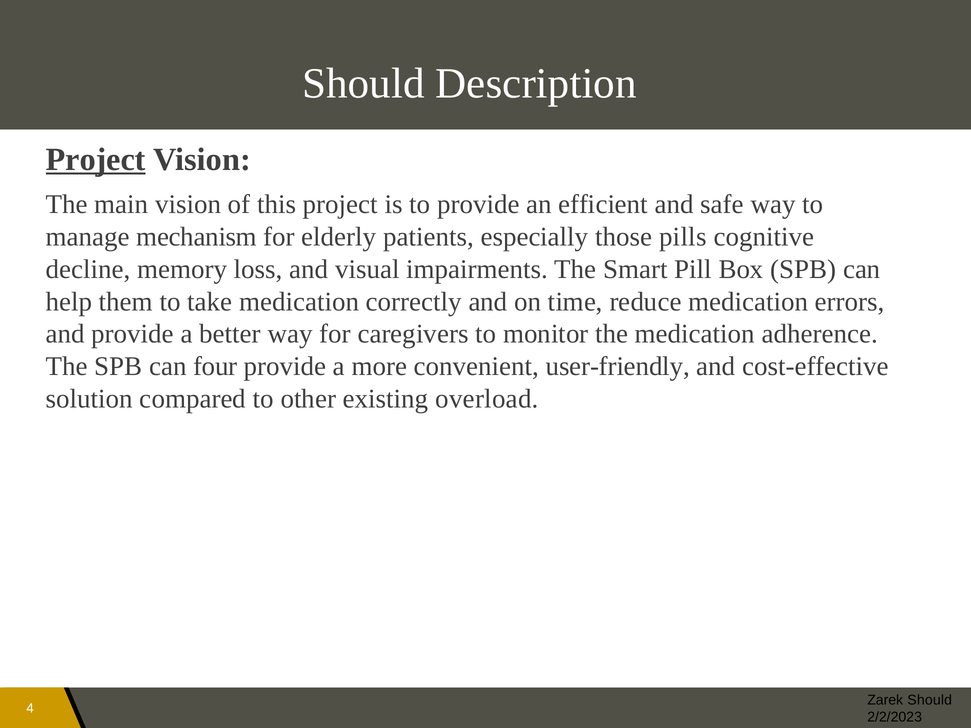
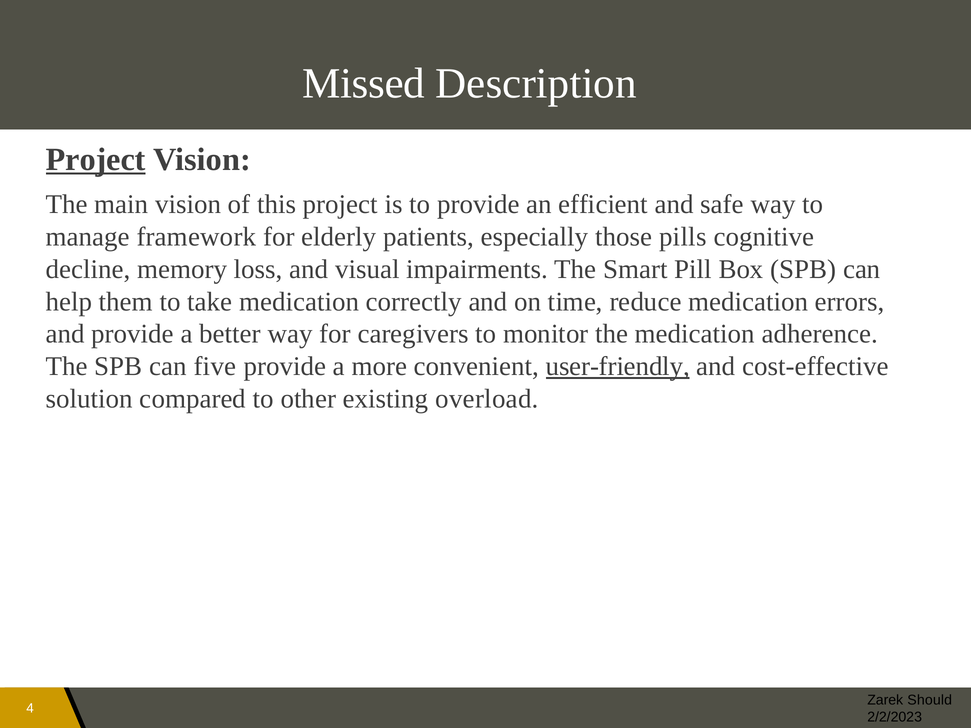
Should: Should -> Missed (364, 84)
mechanism: mechanism -> framework (196, 237)
four: four -> five (215, 367)
user-friendly underline: none -> present (618, 367)
